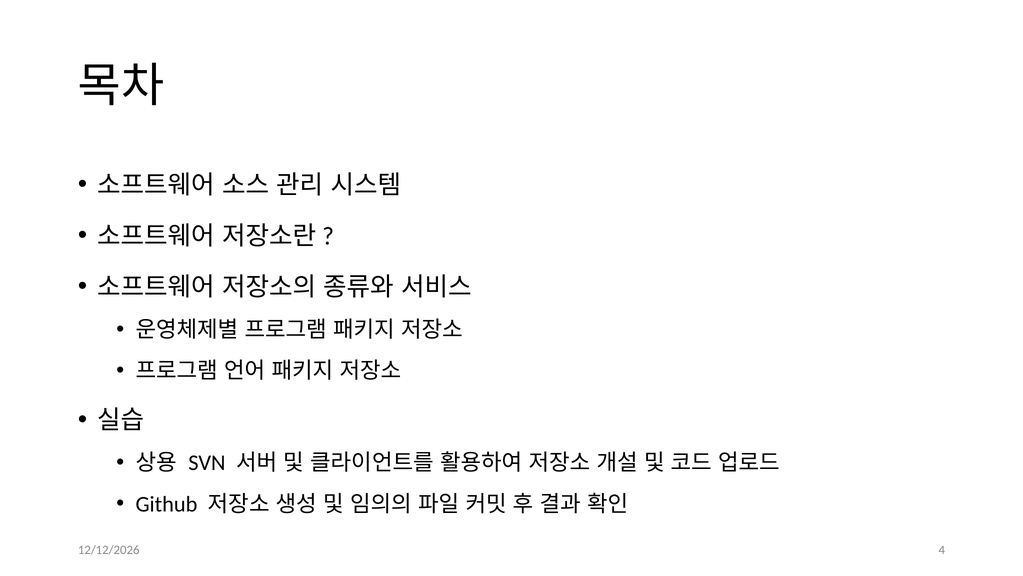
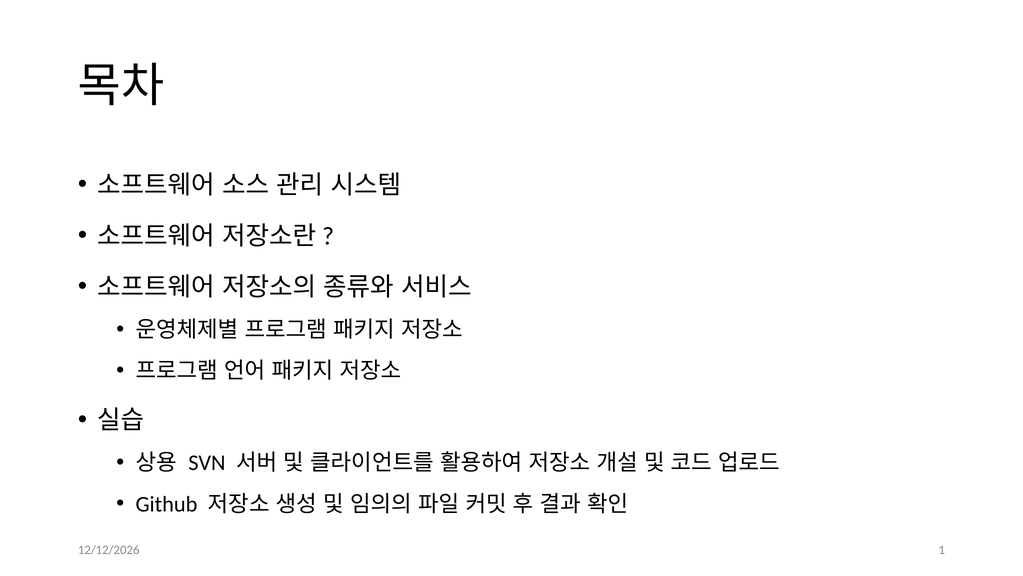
4: 4 -> 1 (942, 549)
